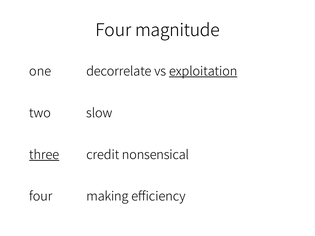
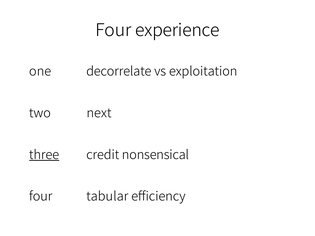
magnitude: magnitude -> experience (177, 30)
exploitation underline: present -> none (203, 72)
slow: slow -> next (99, 113)
making: making -> tabular (107, 197)
